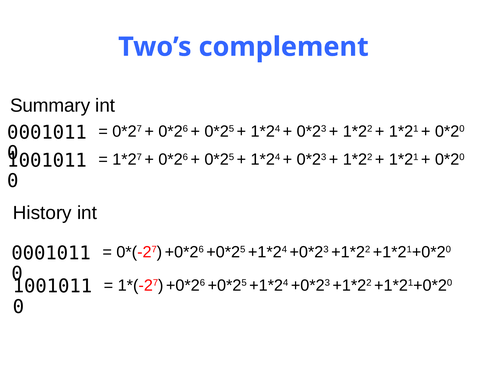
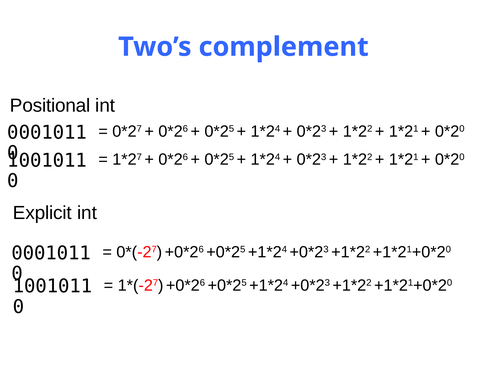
Summary: Summary -> Positional (50, 106)
History: History -> Explicit (42, 213)
